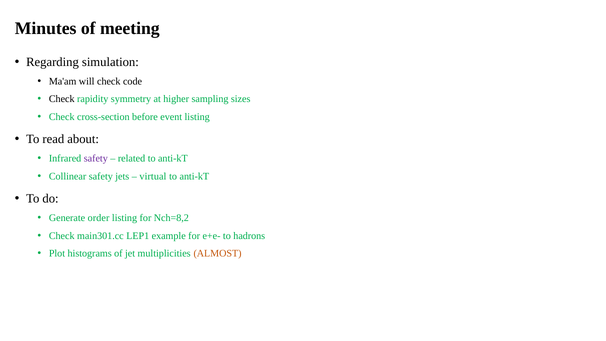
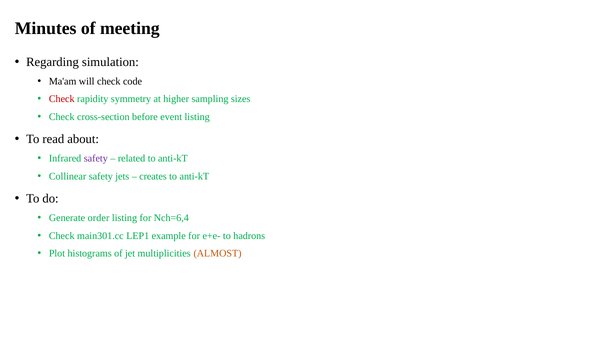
Check colour: black -> red (62, 99)
virtual: virtual -> creates (153, 176)
Nch=8,2: Nch=8,2 -> Nch=6,4 (171, 218)
